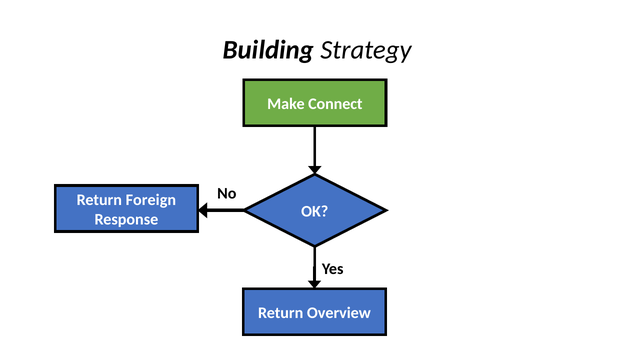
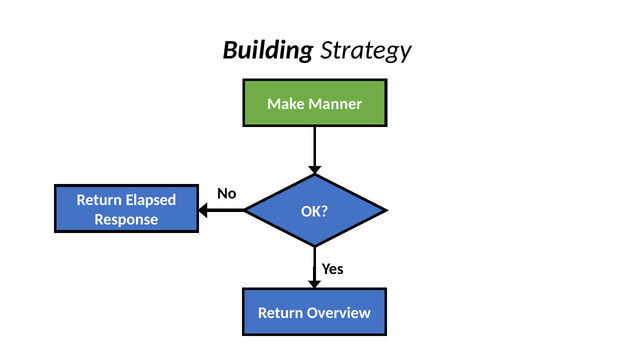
Connect: Connect -> Manner (335, 104)
Foreign: Foreign -> Elapsed (151, 200)
